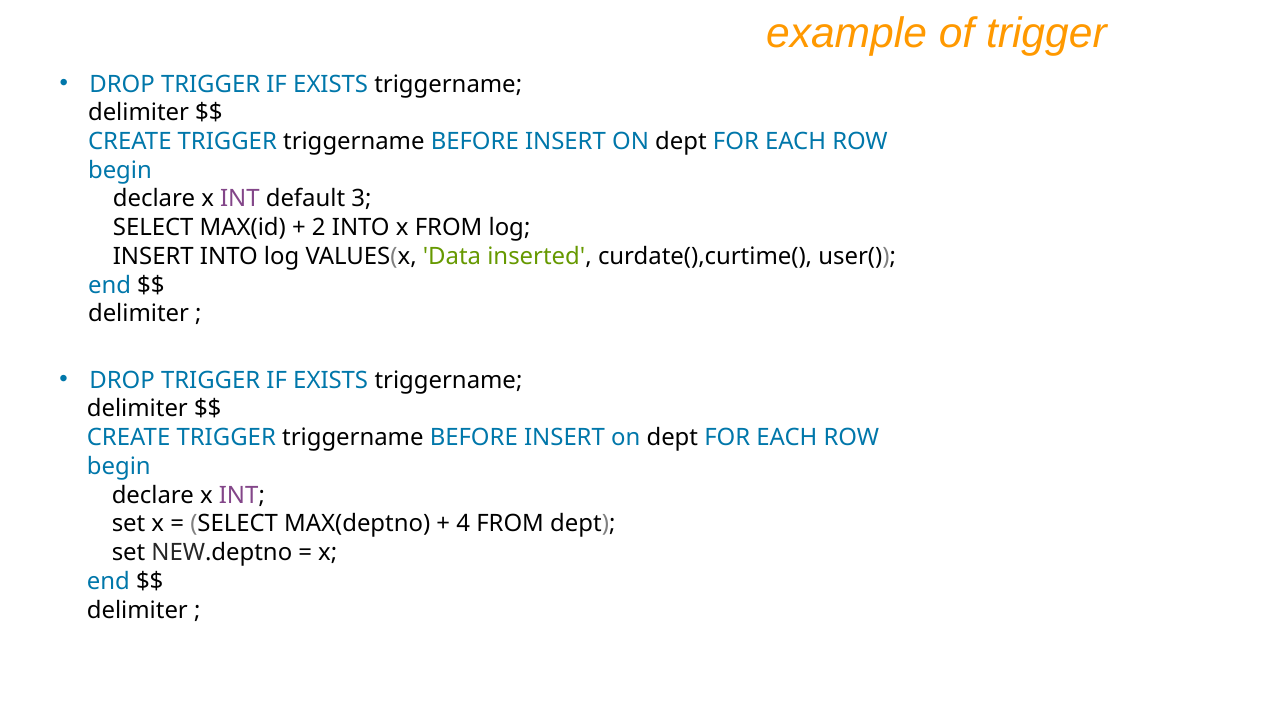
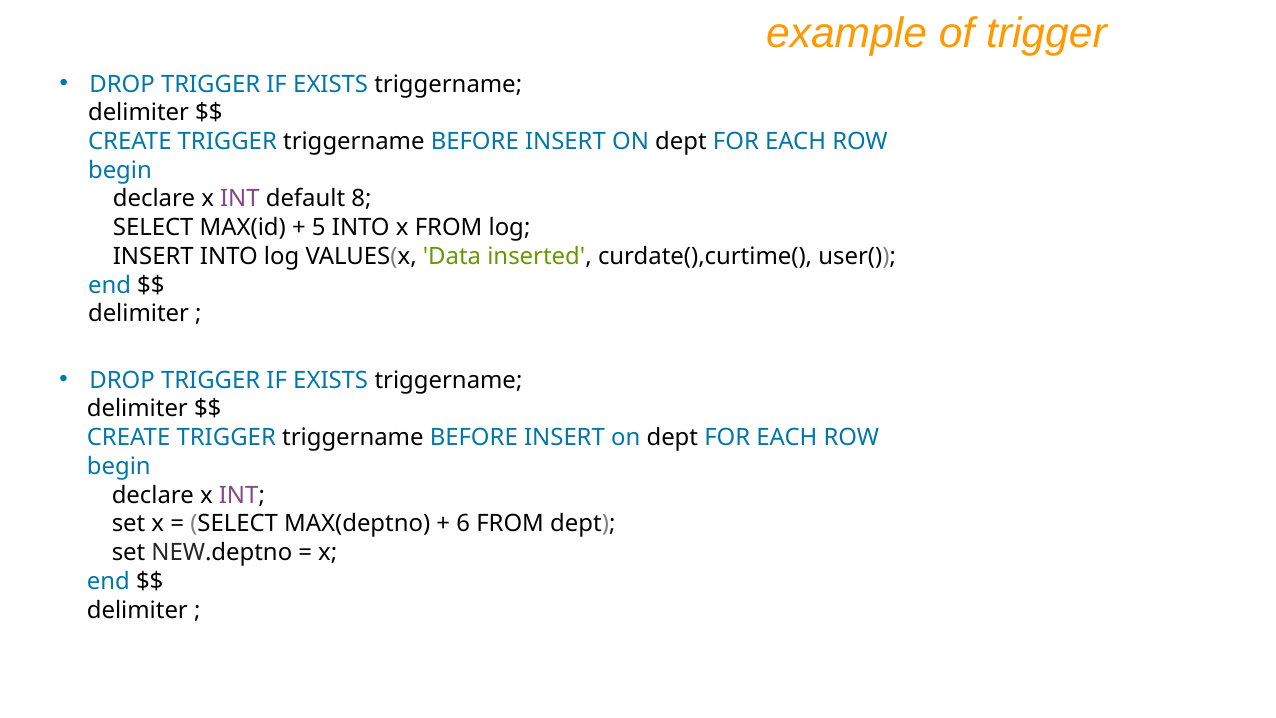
3: 3 -> 8 (361, 199)
2: 2 -> 5 (319, 228)
4: 4 -> 6 (463, 524)
